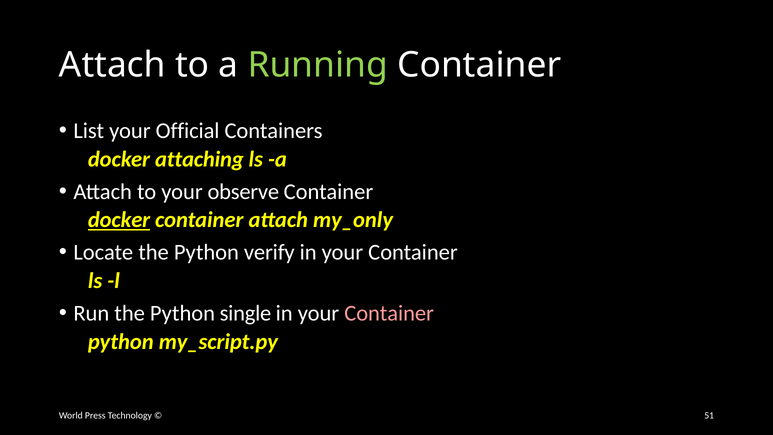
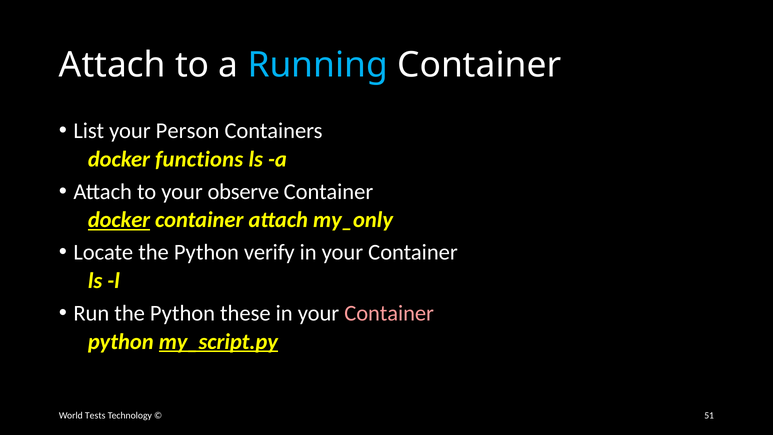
Running colour: light green -> light blue (318, 65)
Official: Official -> Person (188, 131)
attaching: attaching -> functions (199, 159)
single: single -> these (245, 313)
my_script.py underline: none -> present (218, 341)
Press: Press -> Tests (95, 415)
